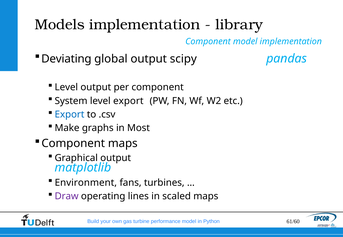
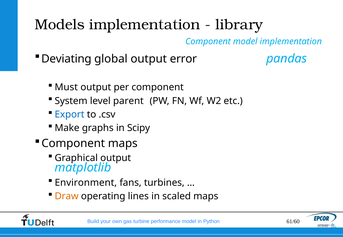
scipy: scipy -> error (183, 59)
Level: Level -> Must (66, 87)
level export: export -> parent (128, 101)
Most: Most -> Scipy (139, 128)
Draw colour: purple -> orange (67, 197)
